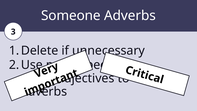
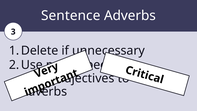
Someone: Someone -> Sentence (71, 16)
